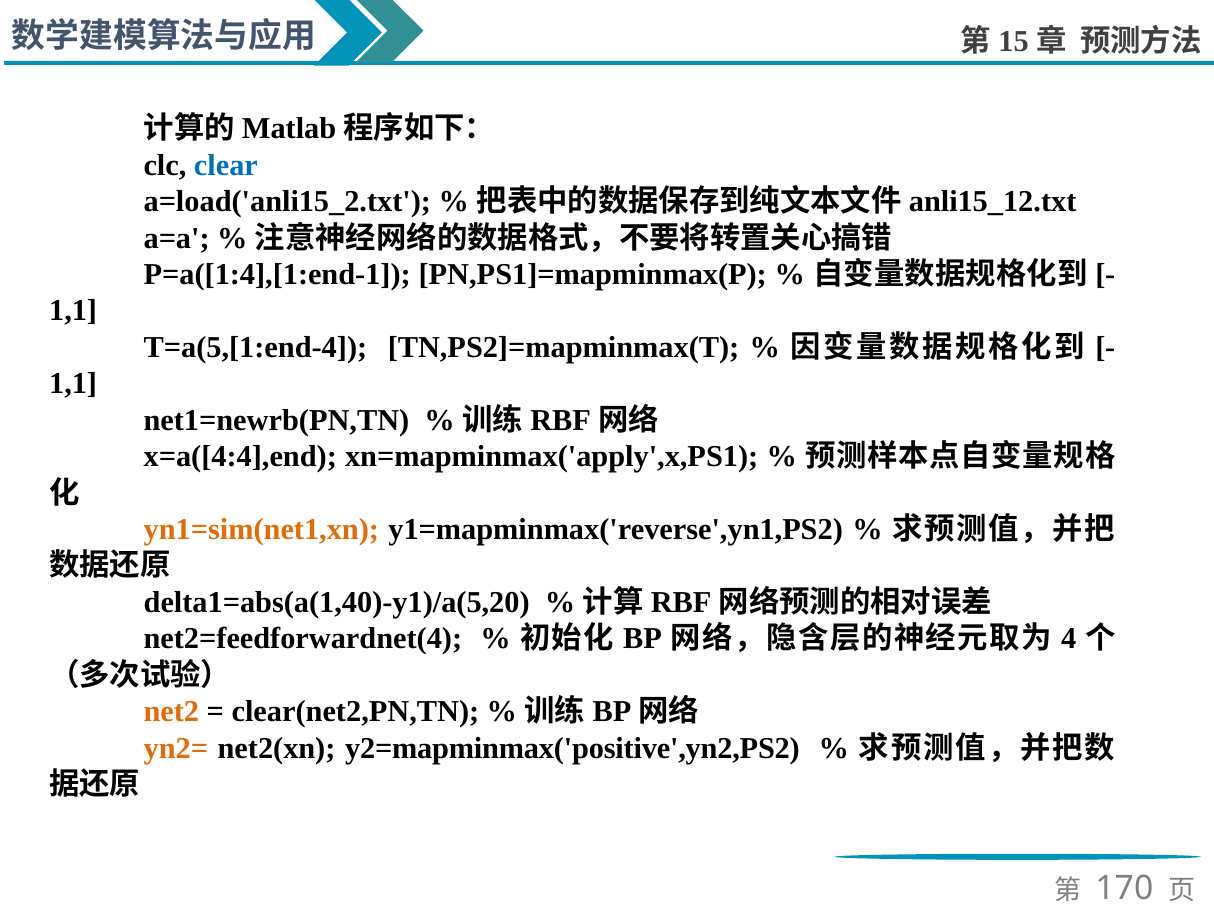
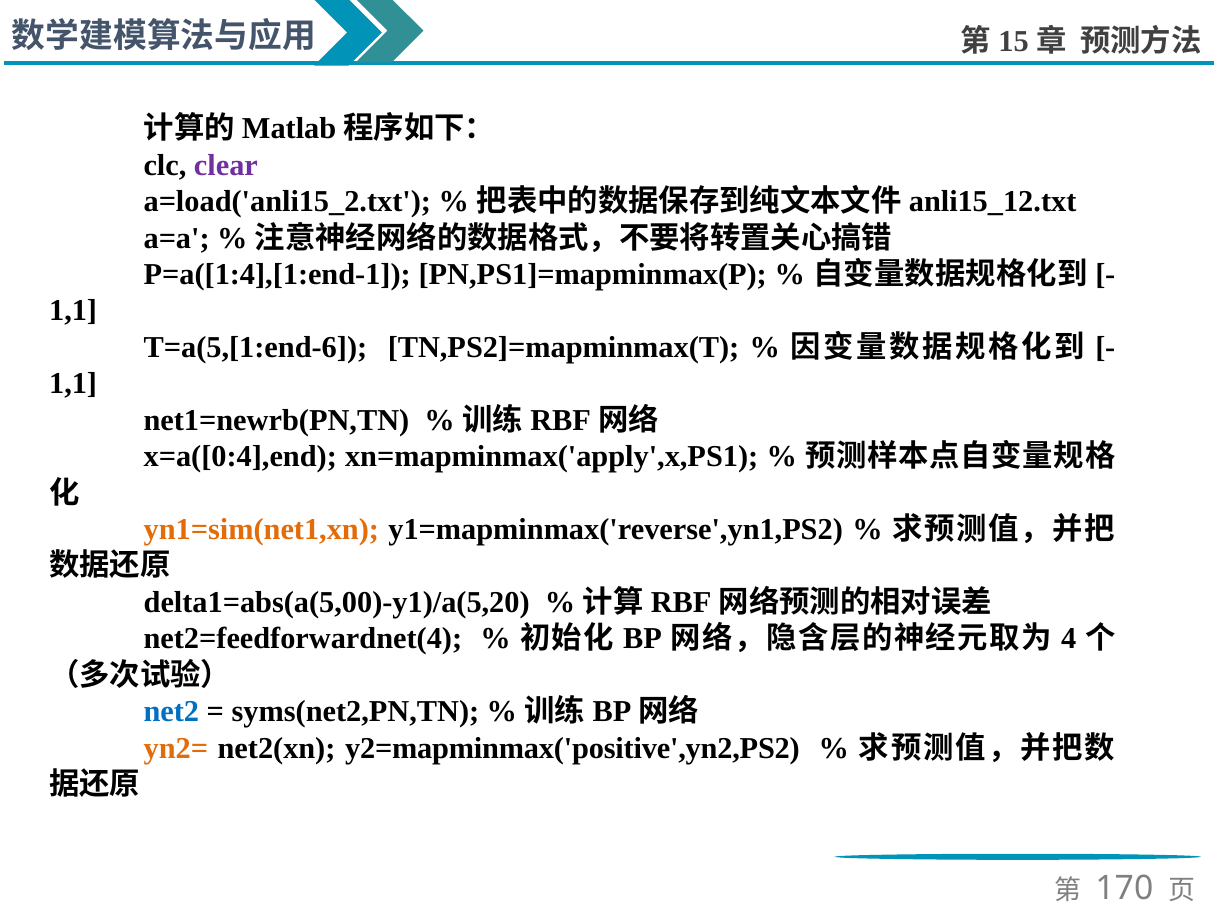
clear colour: blue -> purple (226, 165)
T=a(5,[1:end-4: T=a(5,[1:end-4 -> T=a(5,[1:end-6 (255, 347)
x=a([4:4],end: x=a([4:4],end -> x=a([0:4],end (240, 456)
delta1=abs(a(1,40)-y1)/a(5,20: delta1=abs(a(1,40)-y1)/a(5,20 -> delta1=abs(a(5,00)-y1)/a(5,20 (337, 602)
net2 colour: orange -> blue (171, 711)
clear(net2,PN,TN: clear(net2,PN,TN -> syms(net2,PN,TN (355, 711)
